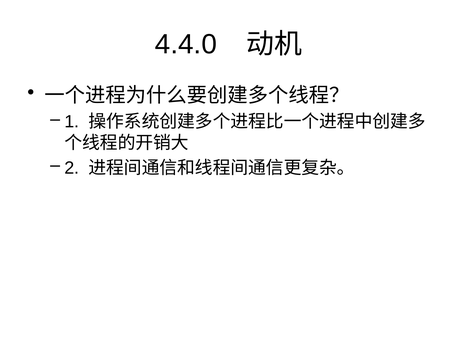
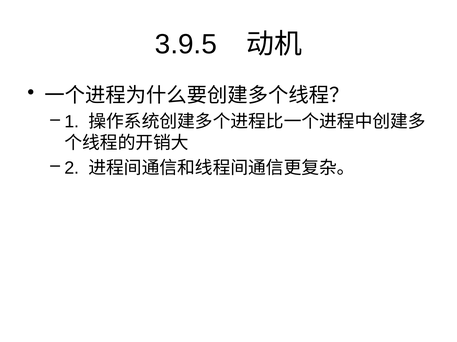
4.4.0: 4.4.0 -> 3.9.5 (186, 44)
